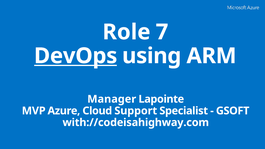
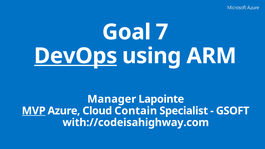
Role: Role -> Goal (127, 32)
MVP underline: none -> present (34, 111)
Support: Support -> Contain (136, 111)
